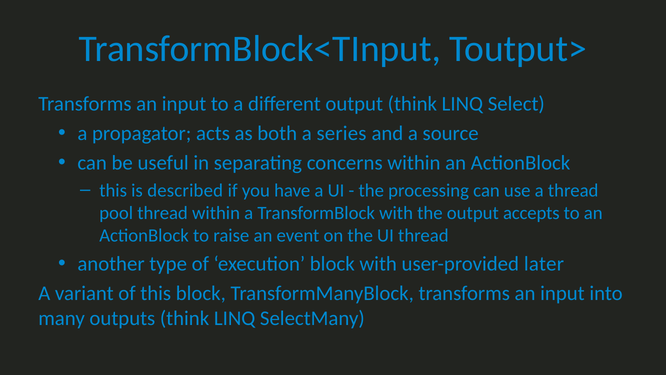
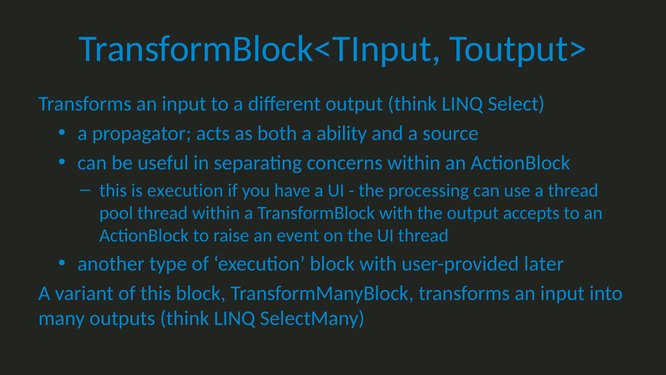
series: series -> ability (342, 133)
is described: described -> execution (185, 190)
